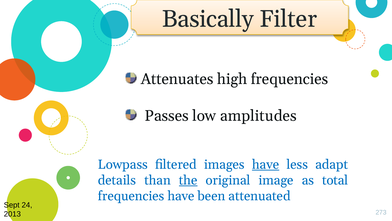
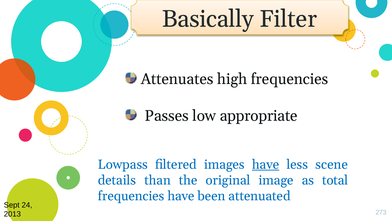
amplitudes: amplitudes -> appropriate (259, 116)
adapt: adapt -> scene (332, 164)
the underline: present -> none (188, 180)
